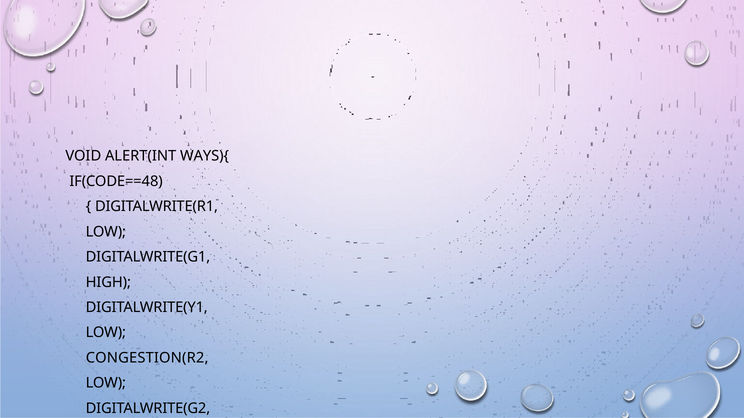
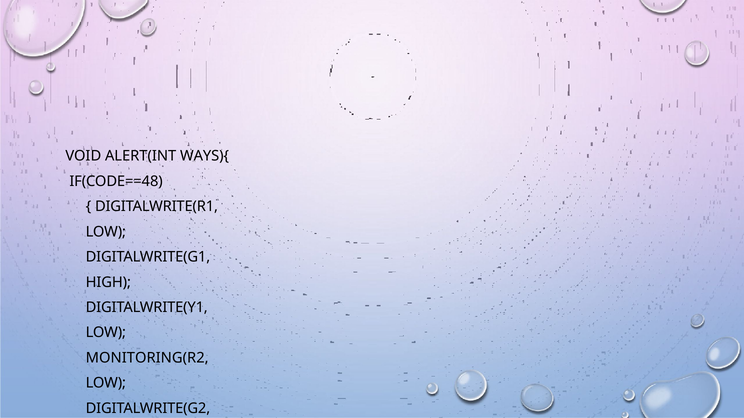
CONGESTION(R2: CONGESTION(R2 -> MONITORING(R2 (147, 358)
